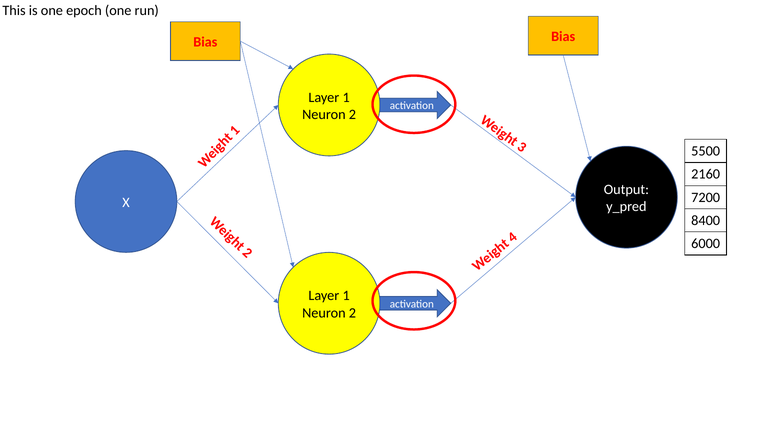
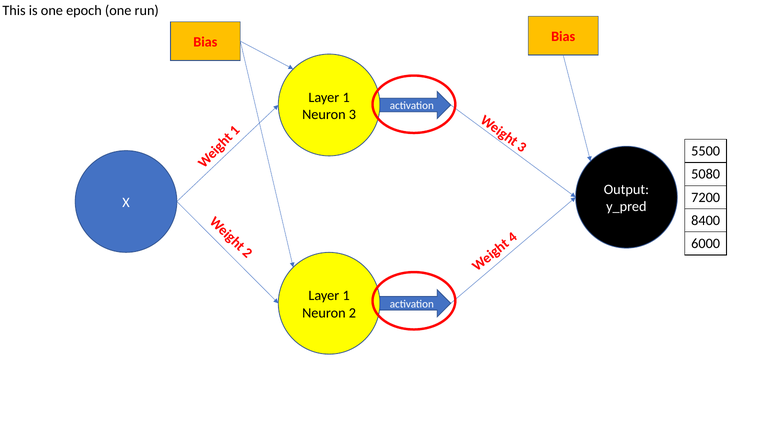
2: 2 -> 3 (352, 114)
2160: 2160 -> 5080 (706, 174)
